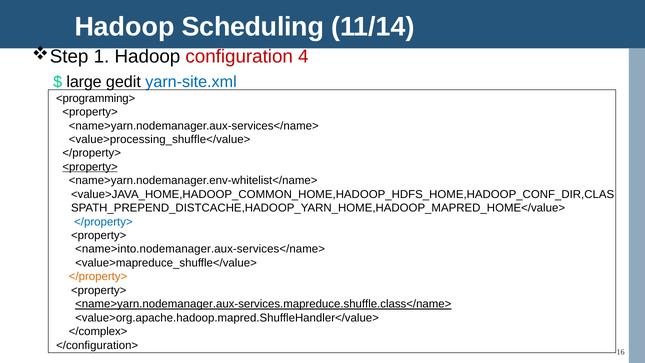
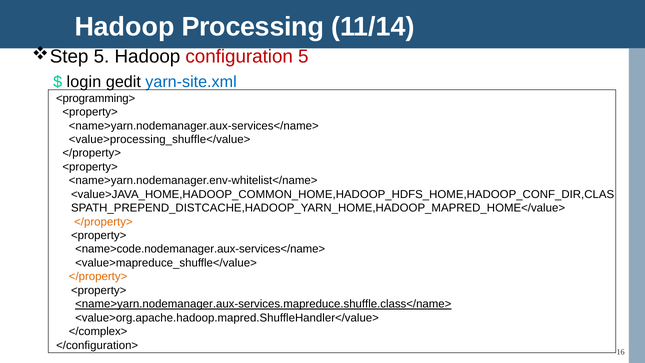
Scheduling: Scheduling -> Processing (253, 27)
1: 1 -> 5 (101, 57)
configuration 4: 4 -> 5 (303, 57)
large: large -> login (84, 82)
<property> underline: present -> none (90, 167)
</property> colour: blue -> orange (103, 222)
<name>into.nodemanager.aux-services</name>: <name>into.nodemanager.aux-services</name> -> <name>code.nodemanager.aux-services</name> (200, 249)
